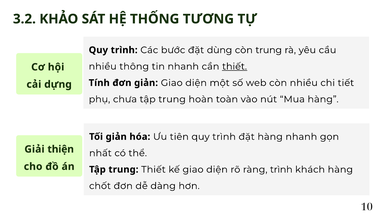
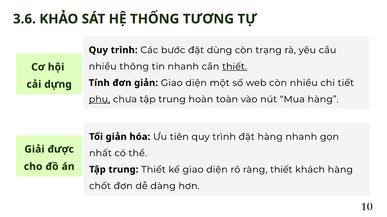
3.2: 3.2 -> 3.6 (24, 19)
còn trung: trung -> trạng (269, 50)
phụ underline: none -> present (99, 100)
thiện: thiện -> được (61, 150)
ràng trình: trình -> thiết (281, 170)
